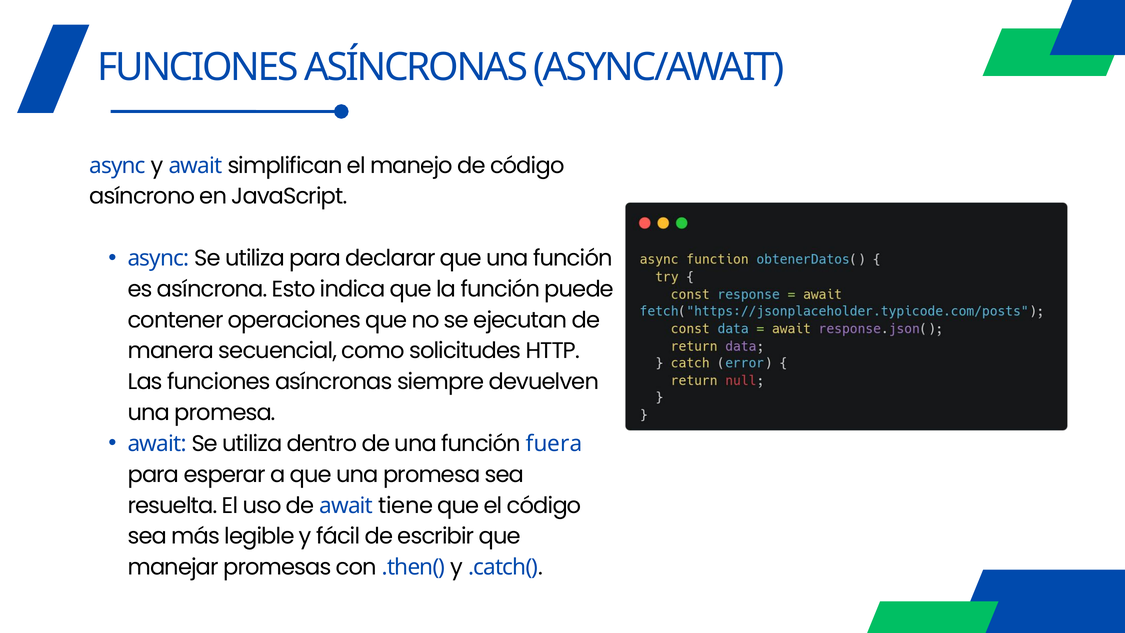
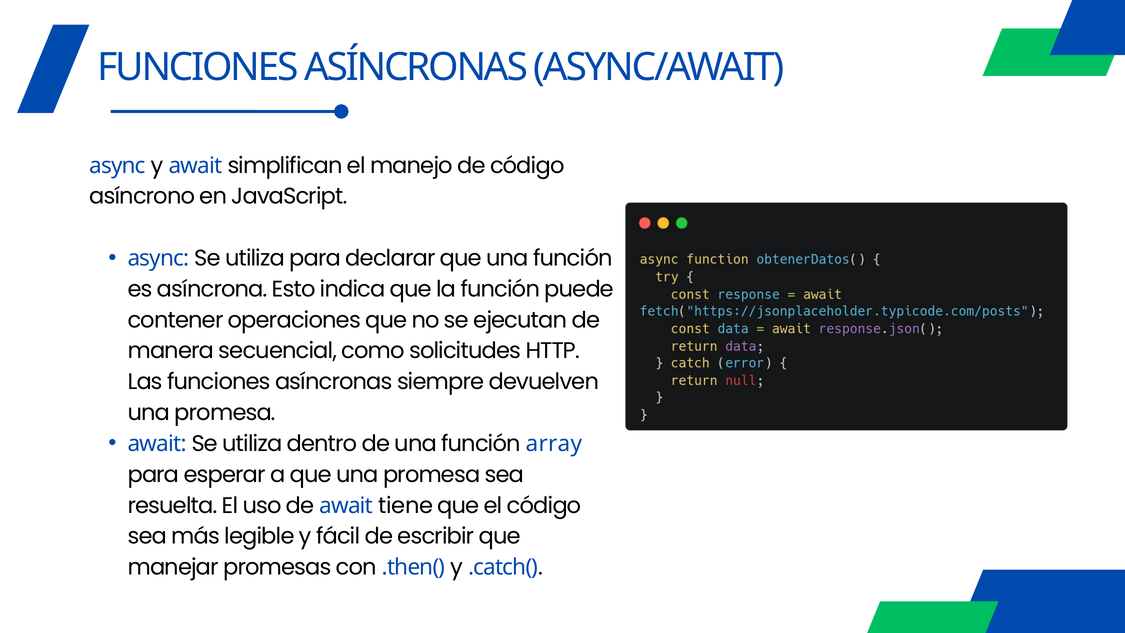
fuera: fuera -> array (554, 444)
